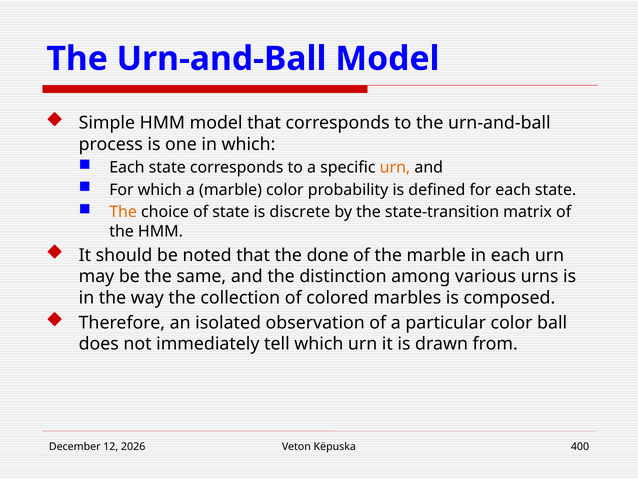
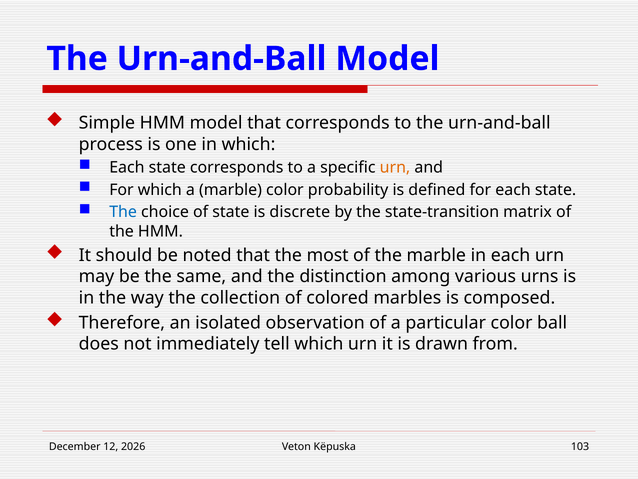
The colour: orange -> blue (123, 212)
done: done -> most (328, 255)
400: 400 -> 103 (580, 446)
